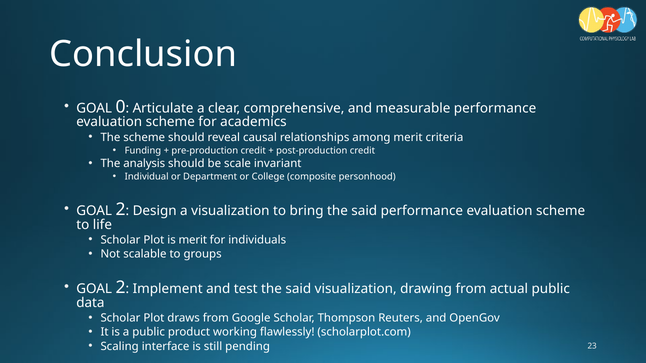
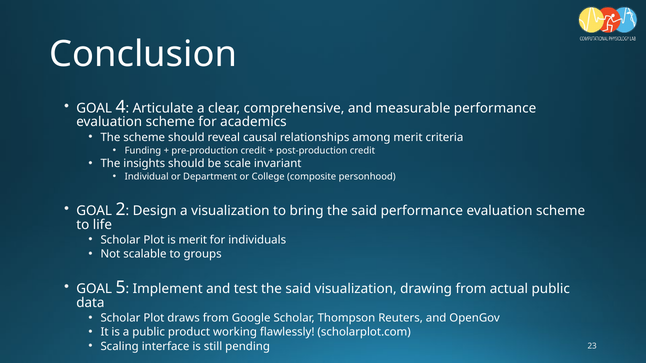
0: 0 -> 4 (121, 107)
analysis: analysis -> insights (144, 164)
2: 2 -> 5 (121, 288)
